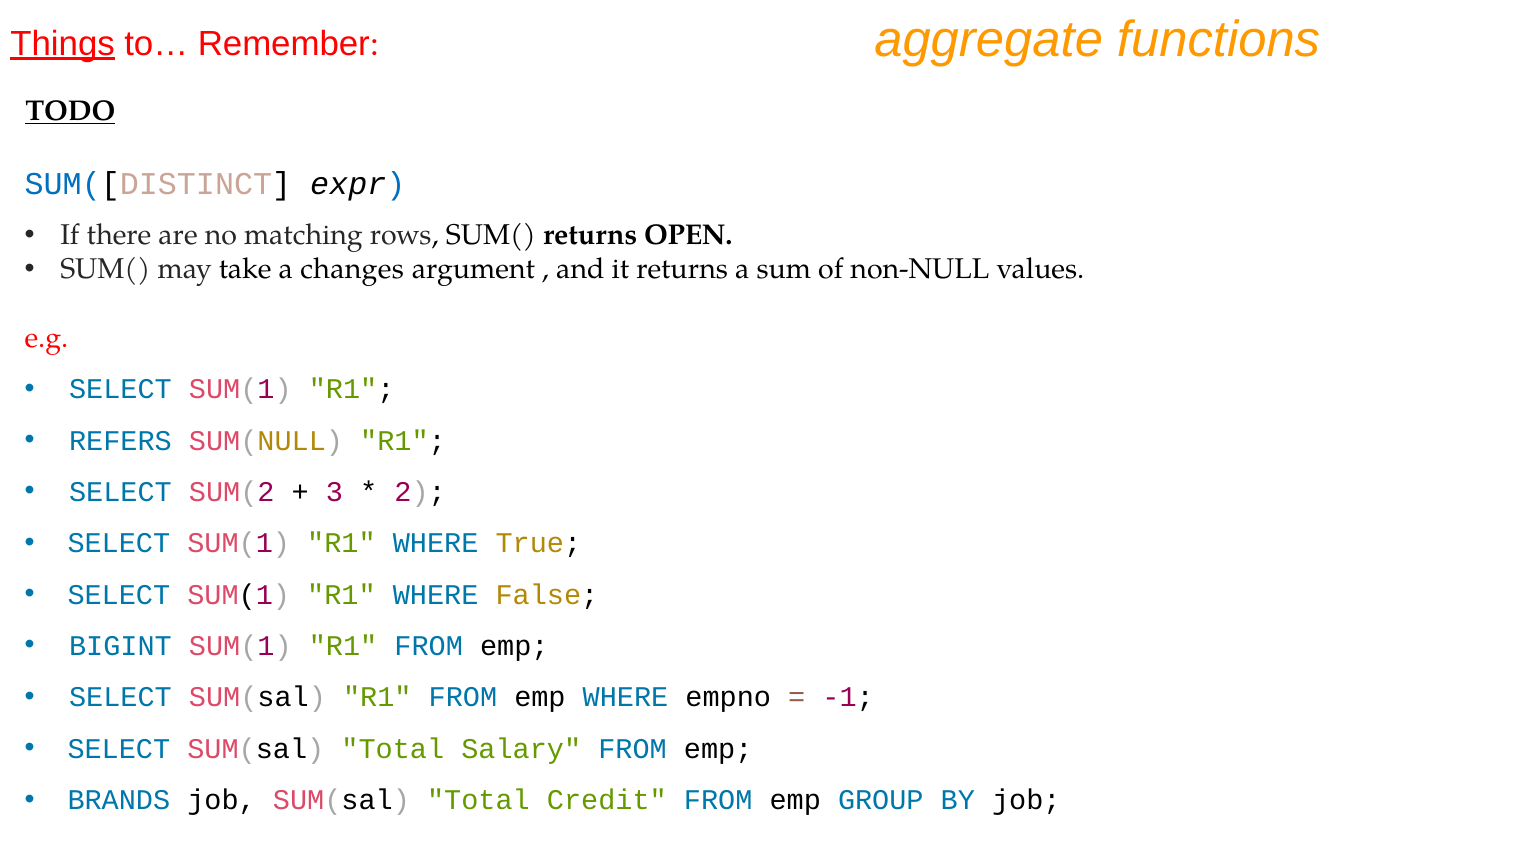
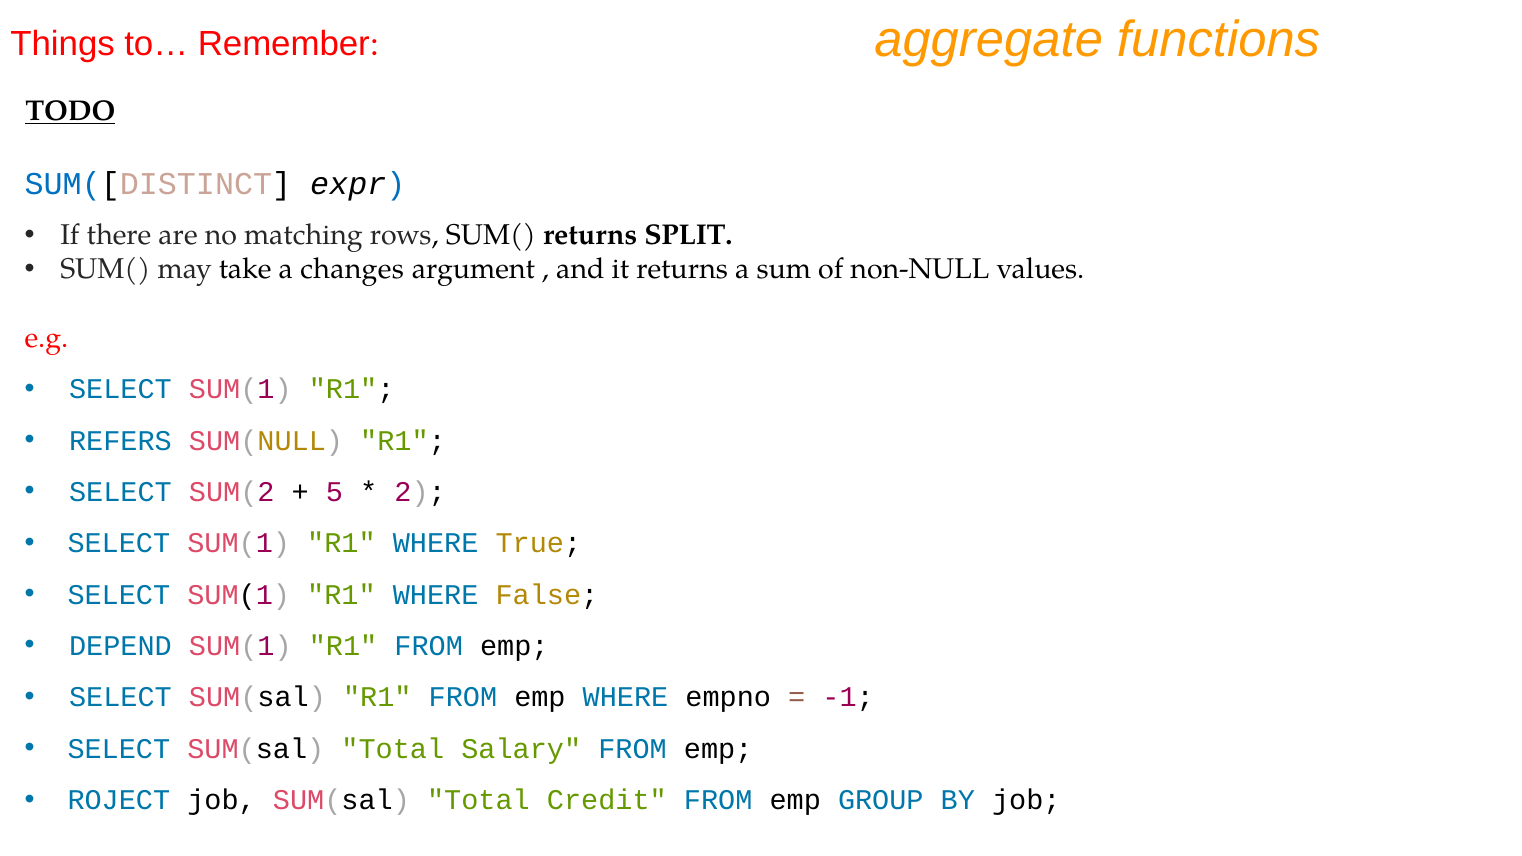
Things underline: present -> none (63, 44)
OPEN: OPEN -> SPLIT (688, 235)
3: 3 -> 5 (334, 492)
BIGINT: BIGINT -> DEPEND (120, 646)
BRANDS: BRANDS -> ROJECT (119, 800)
